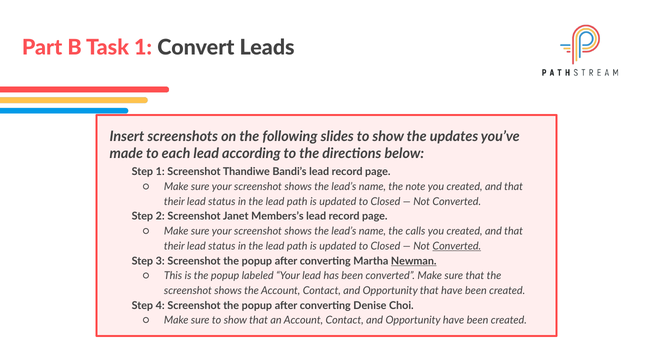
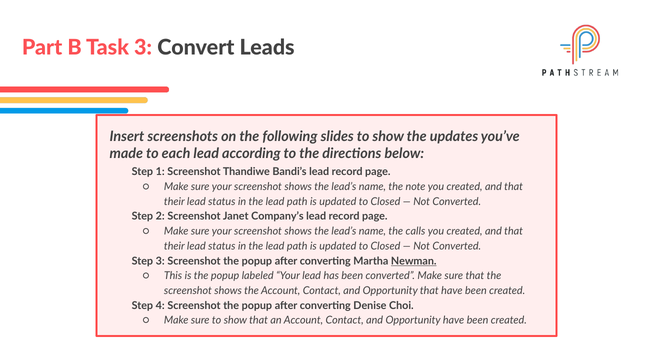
Task 1: 1 -> 3 (143, 48)
Members’s: Members’s -> Company’s (277, 216)
Converted underline: present -> none (457, 246)
